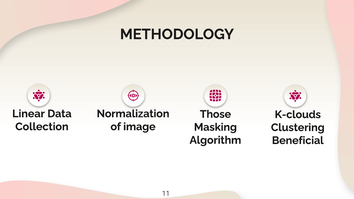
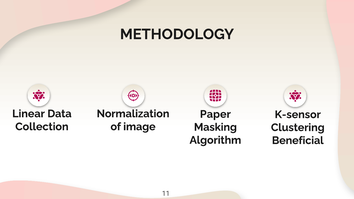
Those: Those -> Paper (215, 114)
K-clouds: K-clouds -> K-sensor (298, 115)
